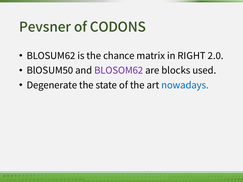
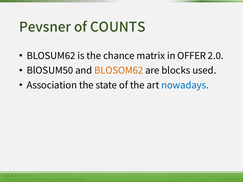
CODONS: CODONS -> COUNTS (118, 27)
RIGHT: RIGHT -> OFFER (192, 56)
BLOSOM62 colour: purple -> orange (119, 71)
Degenerate: Degenerate -> Association (52, 85)
